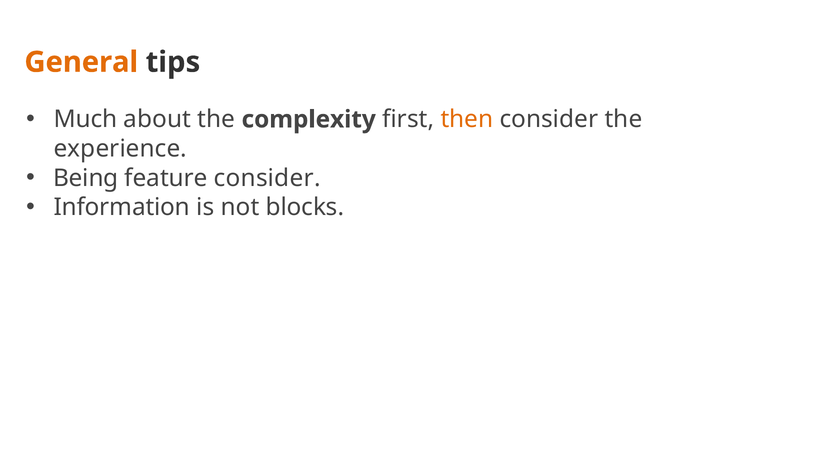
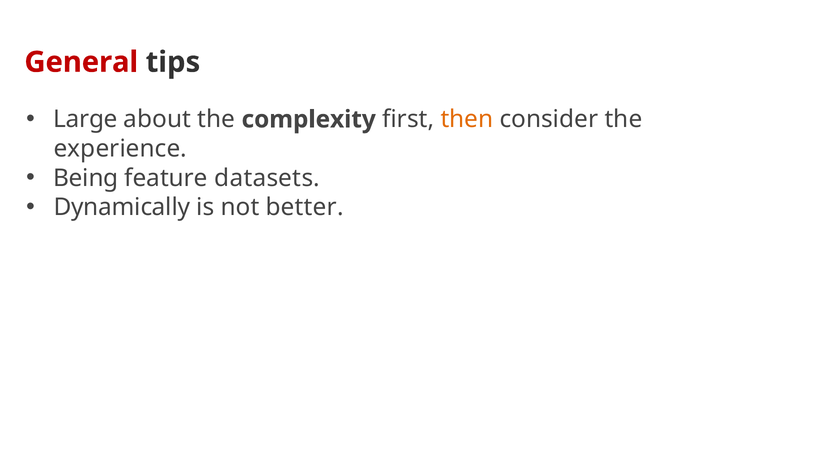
General colour: orange -> red (81, 62)
Much: Much -> Large (85, 119)
feature consider: consider -> datasets (267, 178)
Information: Information -> Dynamically (122, 207)
blocks: blocks -> better (305, 207)
